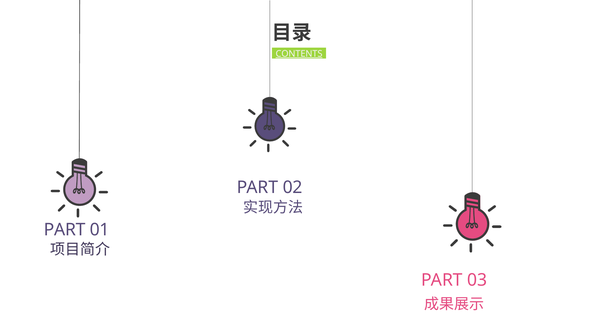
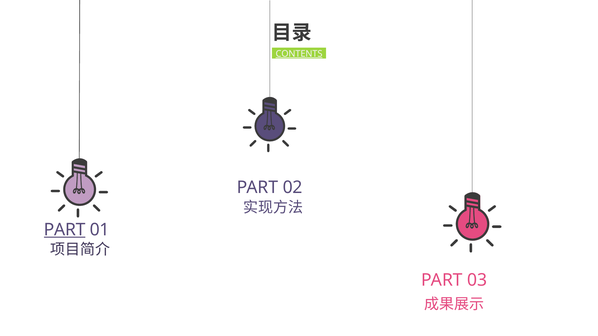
PART underline: none -> present (65, 230)
